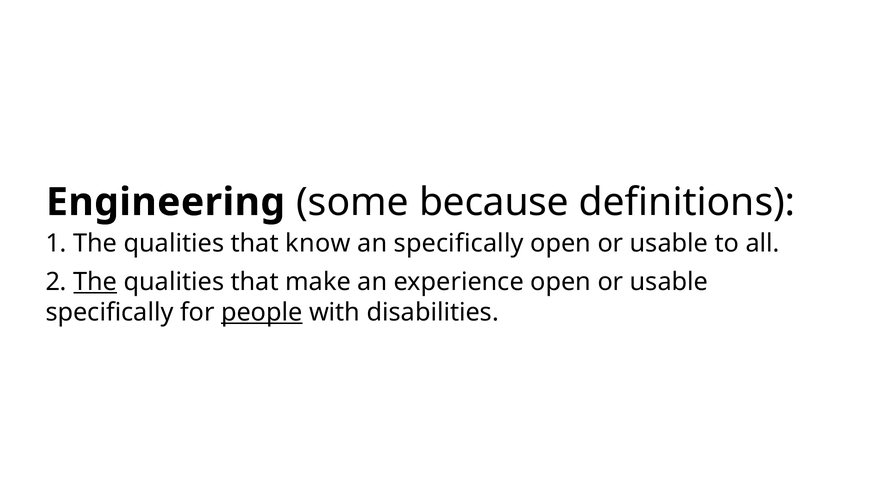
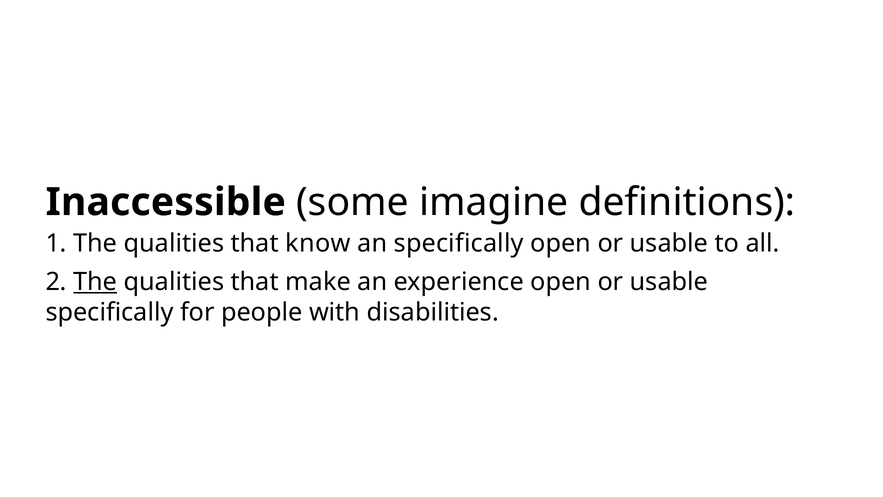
Engineering: Engineering -> Inaccessible (166, 202)
because: because -> imagine (494, 202)
people underline: present -> none (262, 312)
